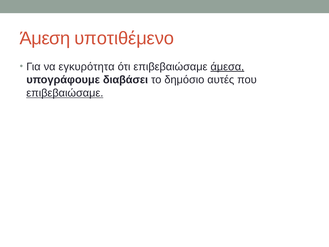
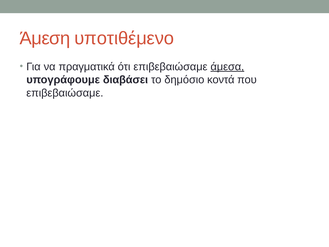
εγκυρότητα: εγκυρότητα -> πραγματικά (87, 67)
αυτές: αυτές -> κοντά (221, 80)
επιβεβαιώσαμε underline: present -> none (65, 93)
